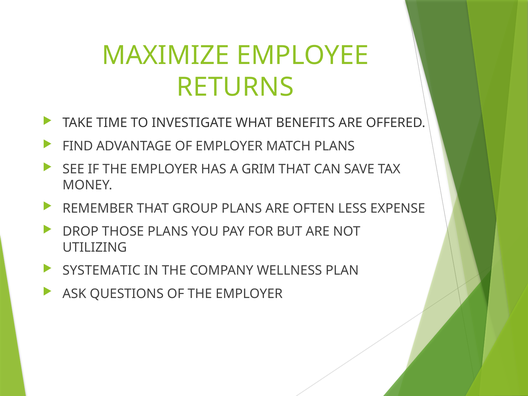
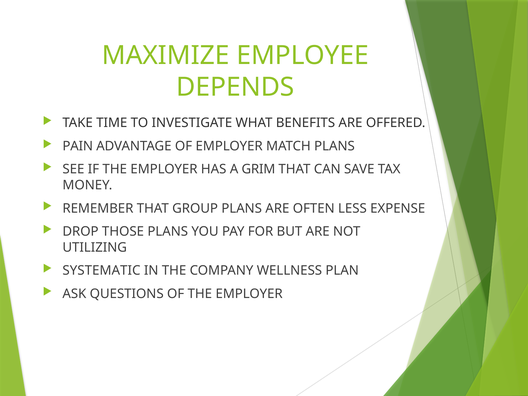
RETURNS: RETURNS -> DEPENDS (235, 87)
FIND: FIND -> PAIN (78, 146)
